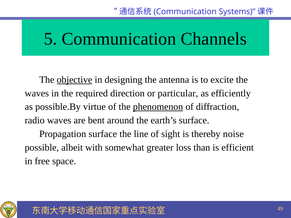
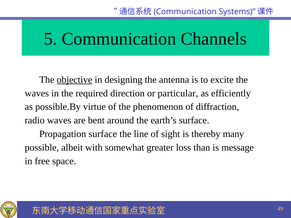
phenomenon underline: present -> none (158, 107)
noise: noise -> many (233, 134)
efficient: efficient -> message (238, 148)
